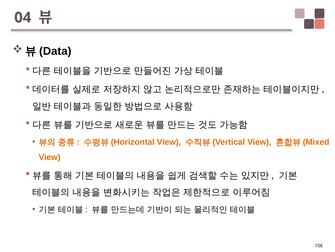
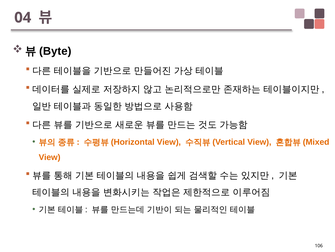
Data: Data -> Byte (55, 51)
